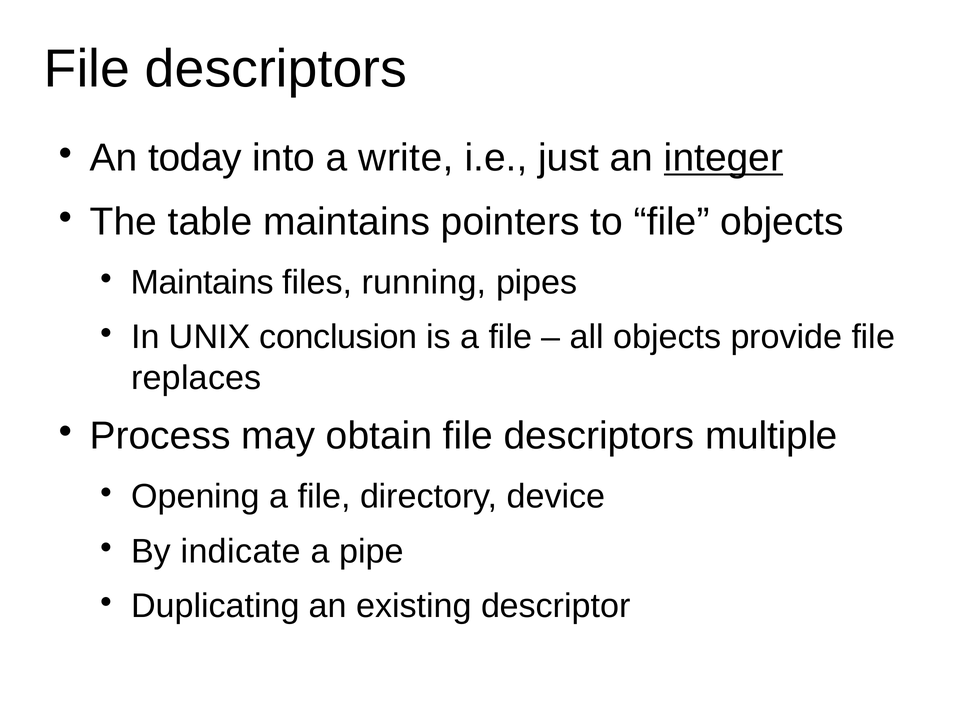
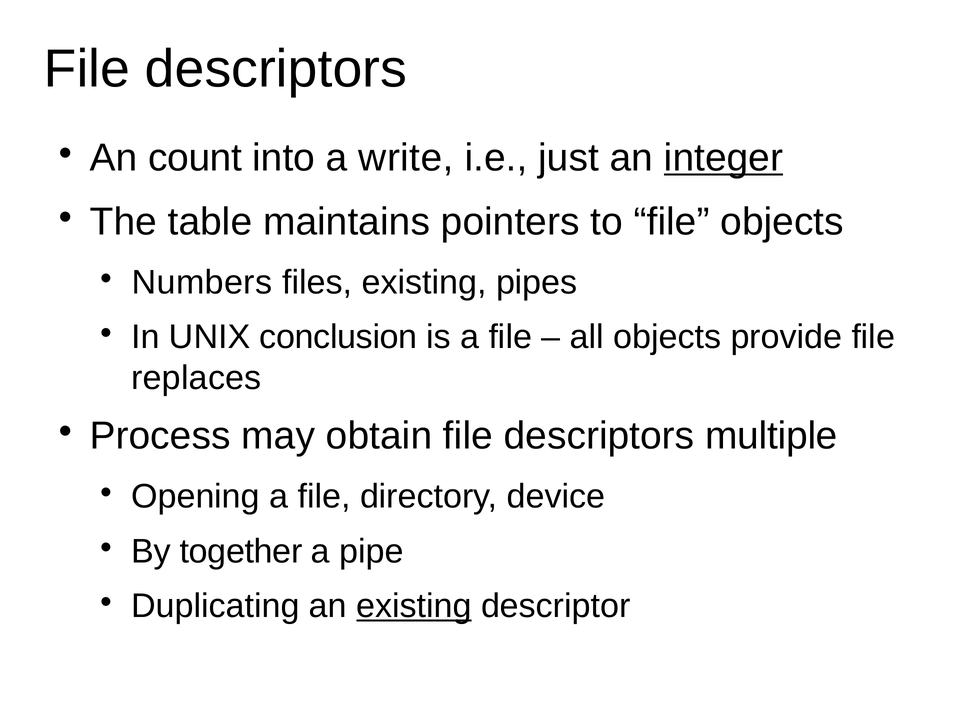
today: today -> count (195, 158)
Maintains: Maintains -> Numbers (202, 282)
files running: running -> existing (424, 282)
indicate: indicate -> together (241, 551)
existing underline: none -> present (414, 606)
